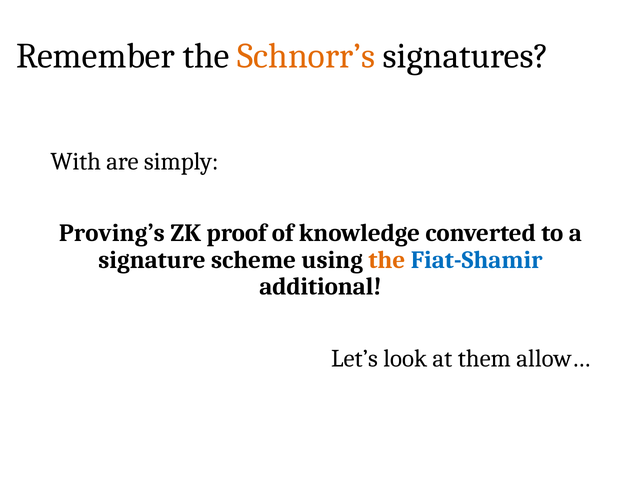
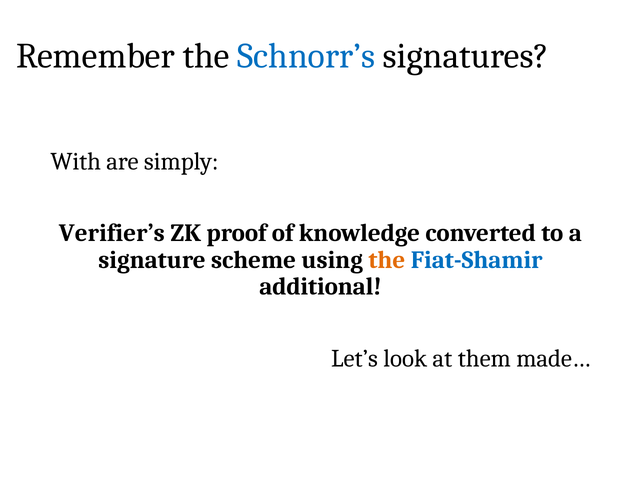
Schnorr’s colour: orange -> blue (306, 56)
Proving’s: Proving’s -> Verifier’s (112, 233)
allow…: allow… -> made… (553, 359)
